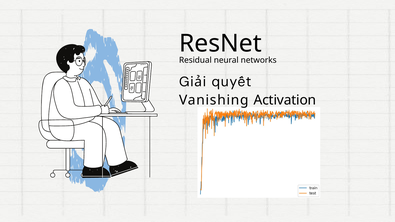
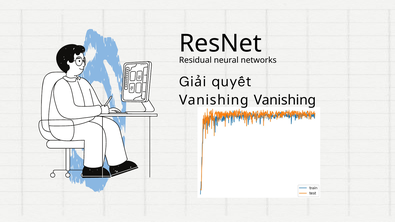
Vanishing Activation: Activation -> Vanishing (285, 100)
